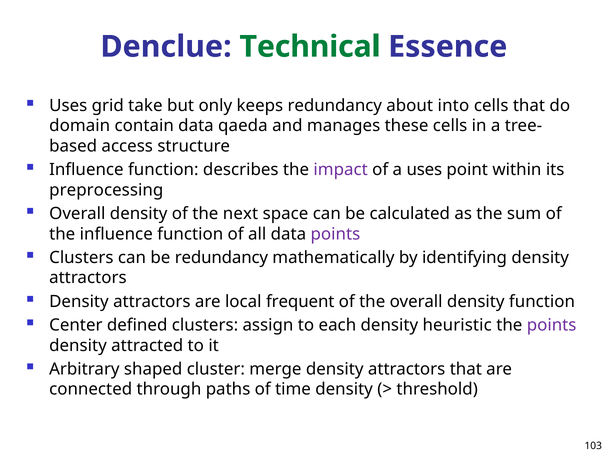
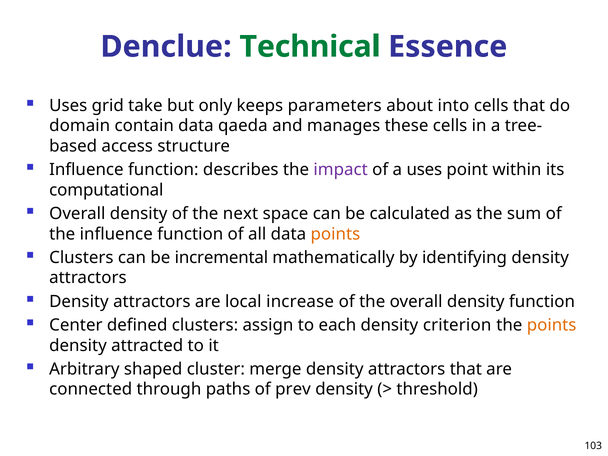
keeps redundancy: redundancy -> parameters (335, 106)
preprocessing: preprocessing -> computational (106, 190)
points colour: purple -> orange (335, 234)
be redundancy: redundancy -> incremental (221, 258)
frequent: frequent -> increase (300, 302)
heuristic: heuristic -> criterion (457, 325)
points colour: purple -> orange (552, 325)
time: time -> prev (293, 389)
